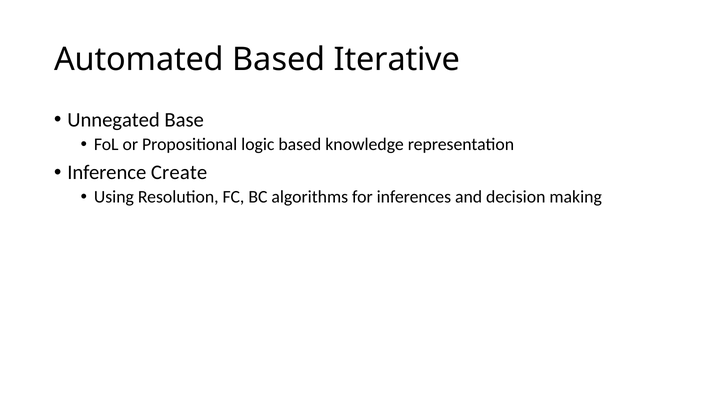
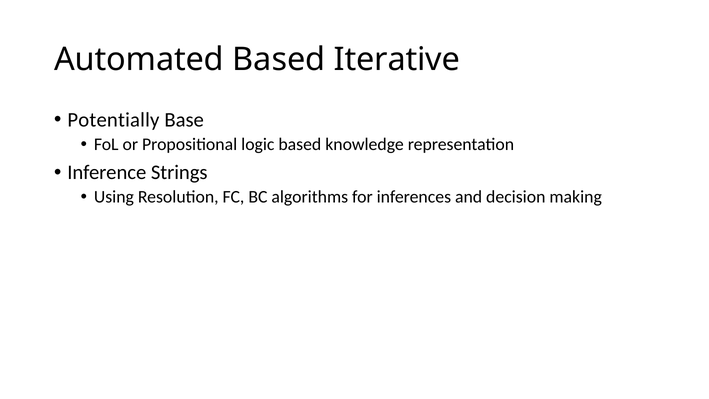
Unnegated: Unnegated -> Potentially (113, 120)
Create: Create -> Strings (179, 172)
